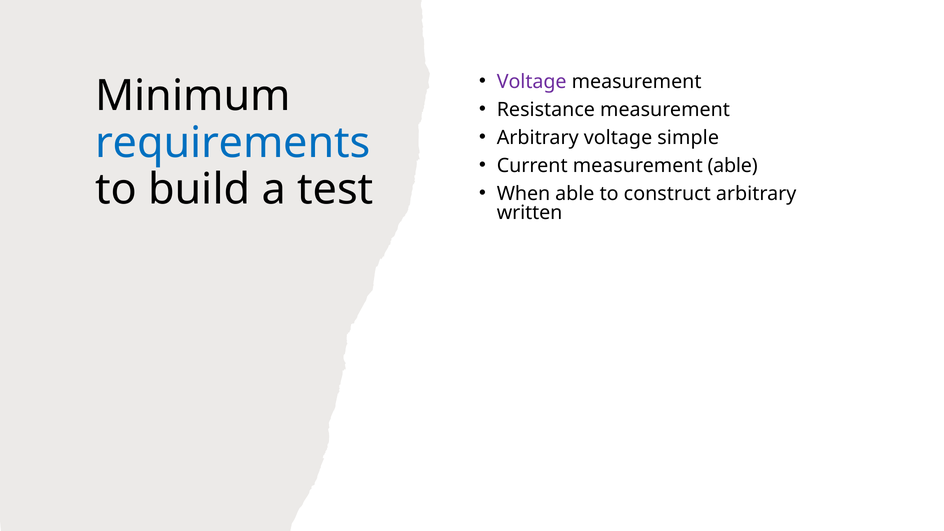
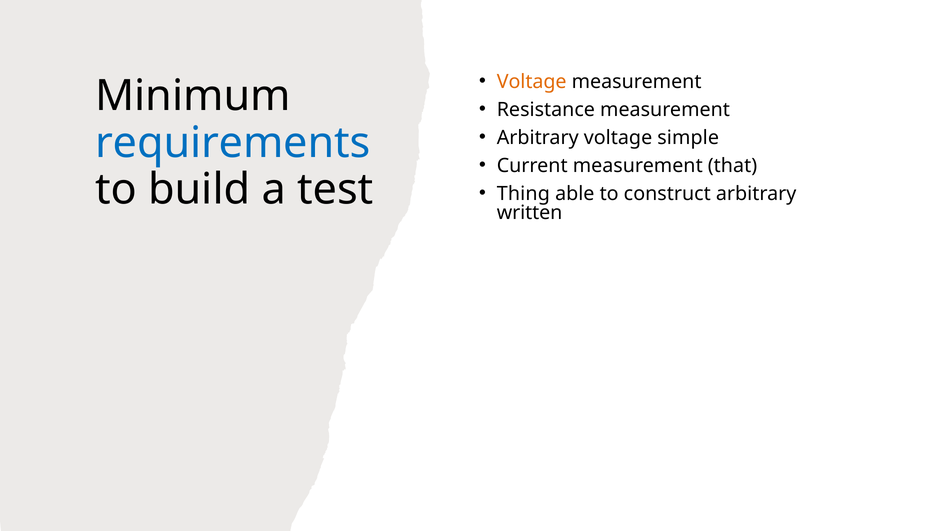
Voltage colour: purple -> orange (532, 82)
measurement able: able -> that (732, 166)
When: When -> Thing (523, 194)
